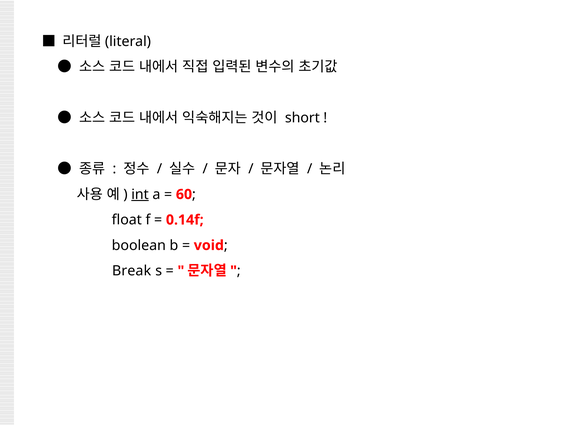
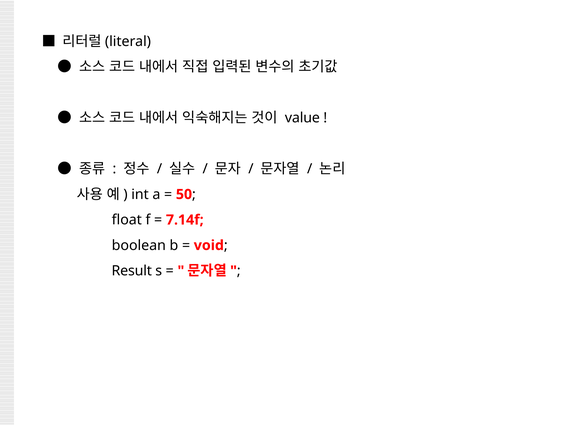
short: short -> value (302, 118)
int underline: present -> none (140, 194)
60: 60 -> 50 (184, 194)
0.14f: 0.14f -> 7.14f (185, 220)
Break: Break -> Result (132, 271)
